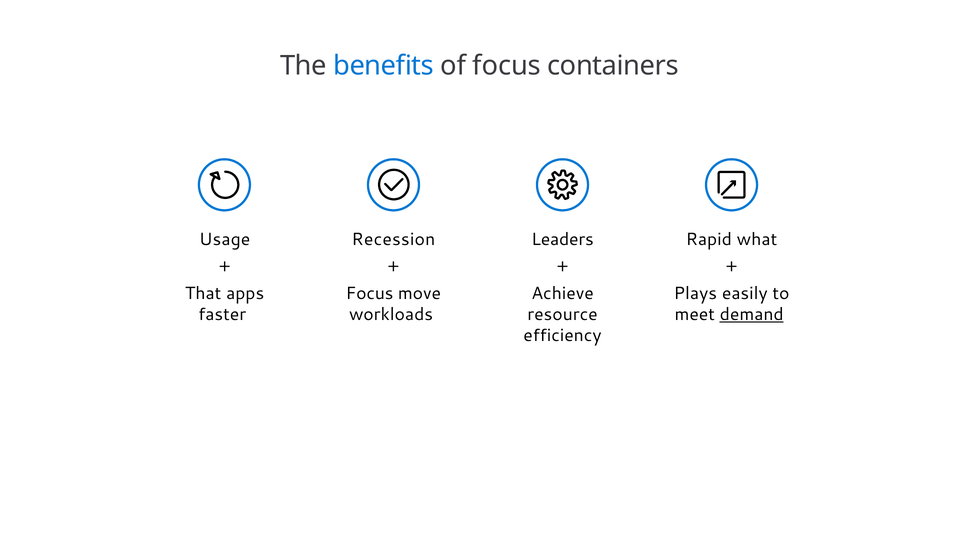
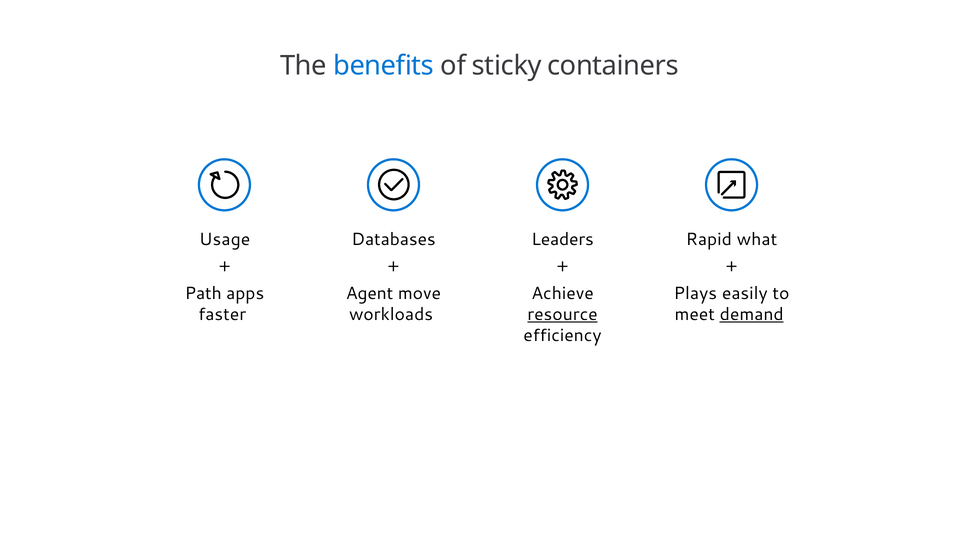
of focus: focus -> sticky (507, 66)
Recession: Recession -> Databases (393, 239)
That: That -> Path (203, 293)
Focus: Focus -> Agent (370, 293)
resource underline: none -> present (562, 314)
